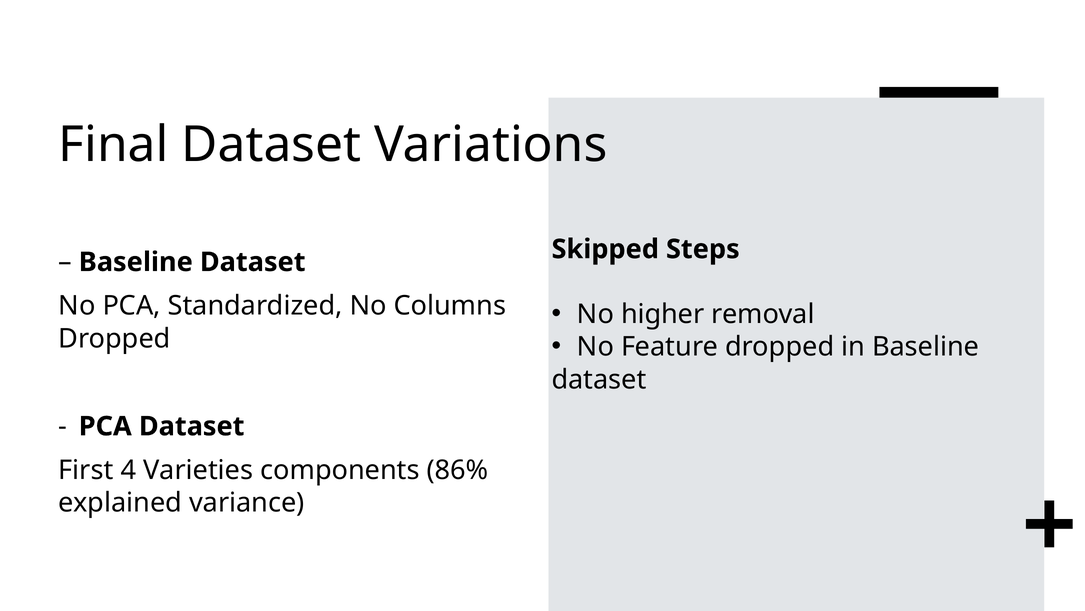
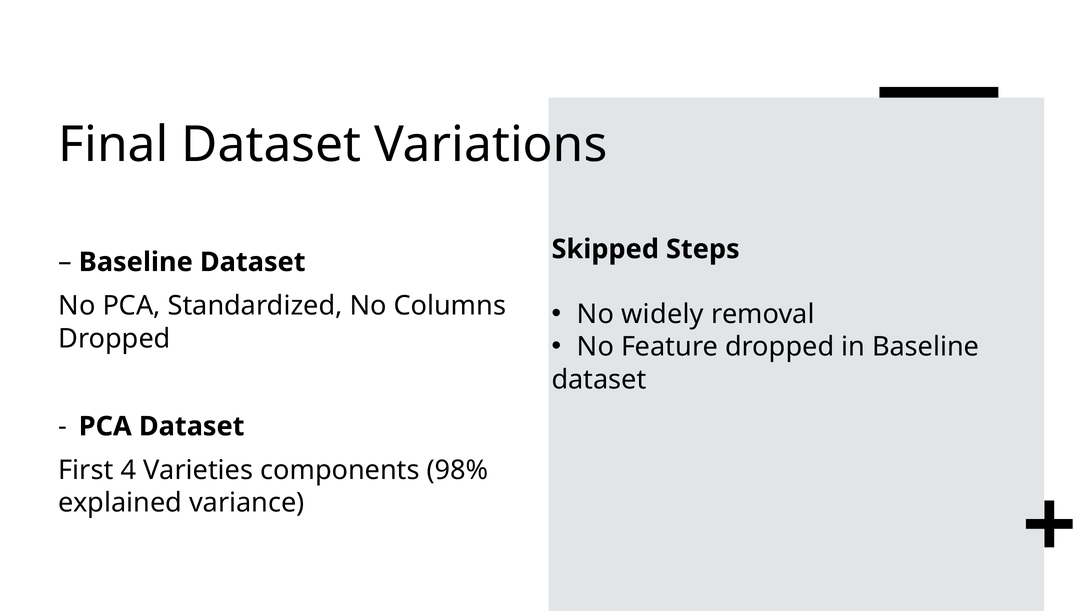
higher: higher -> widely (663, 314)
86%: 86% -> 98% (458, 470)
